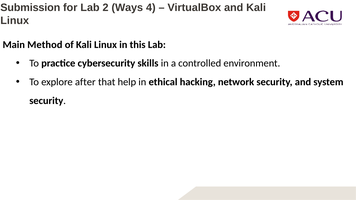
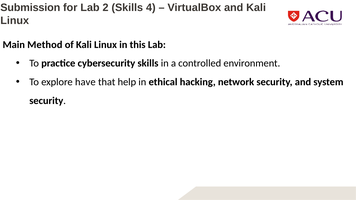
2 Ways: Ways -> Skills (127, 8)
after: after -> have (85, 82)
